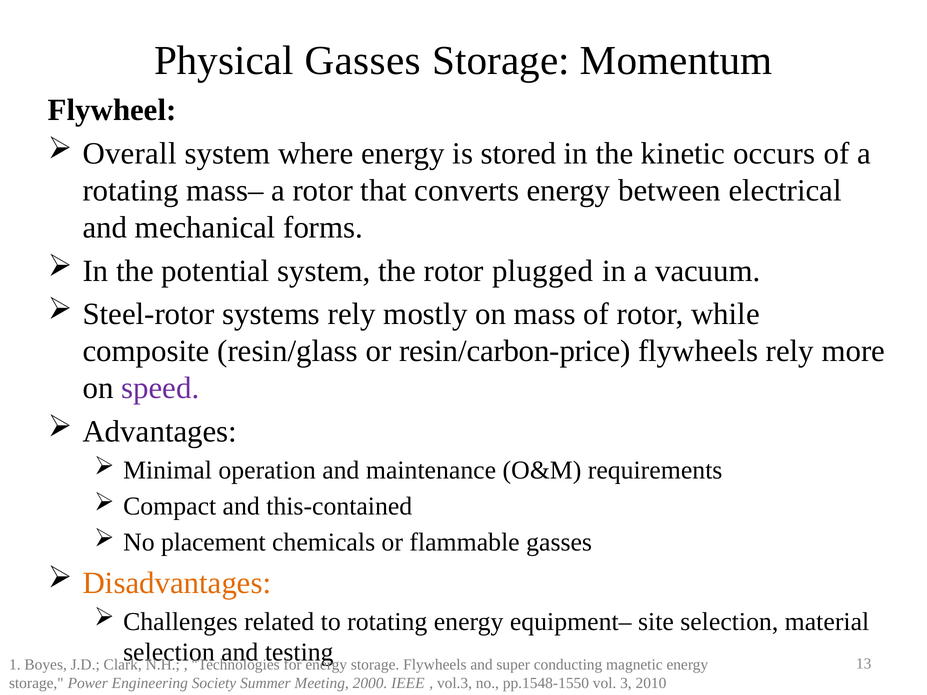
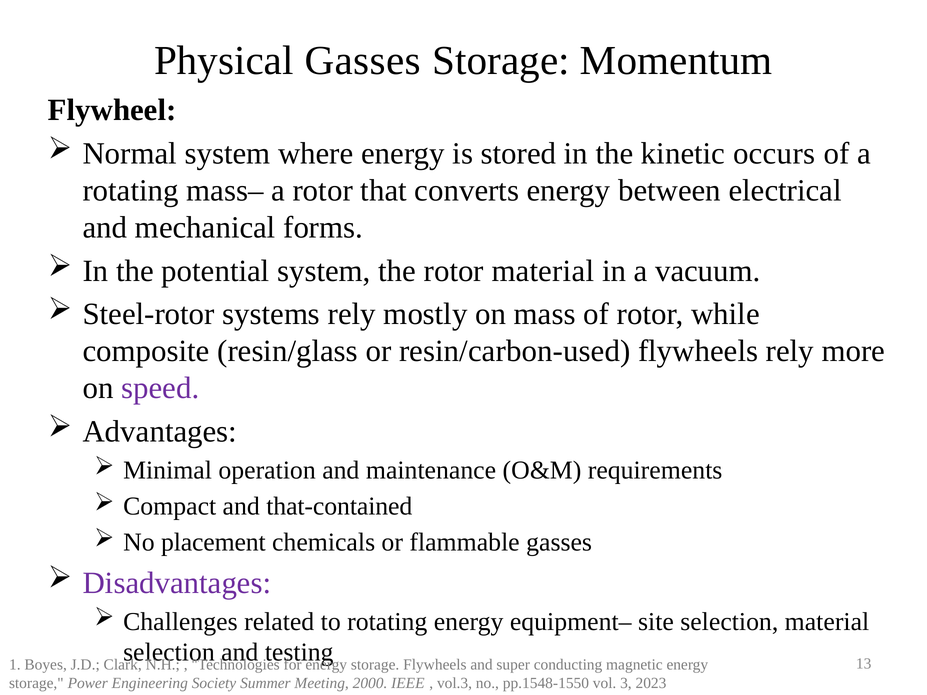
Overall: Overall -> Normal (130, 154)
rotor plugged: plugged -> material (543, 271)
resin/carbon-price: resin/carbon-price -> resin/carbon-used (515, 351)
this-contained: this-contained -> that-contained (339, 506)
Disadvantages colour: orange -> purple (177, 583)
2010: 2010 -> 2023 (651, 684)
